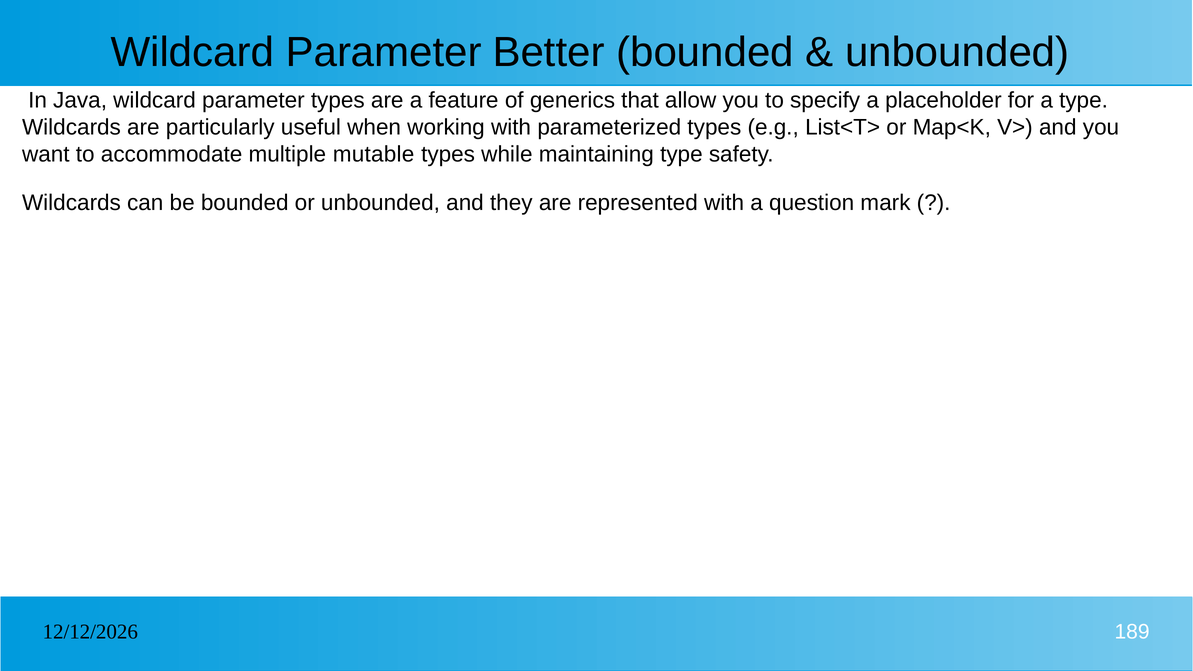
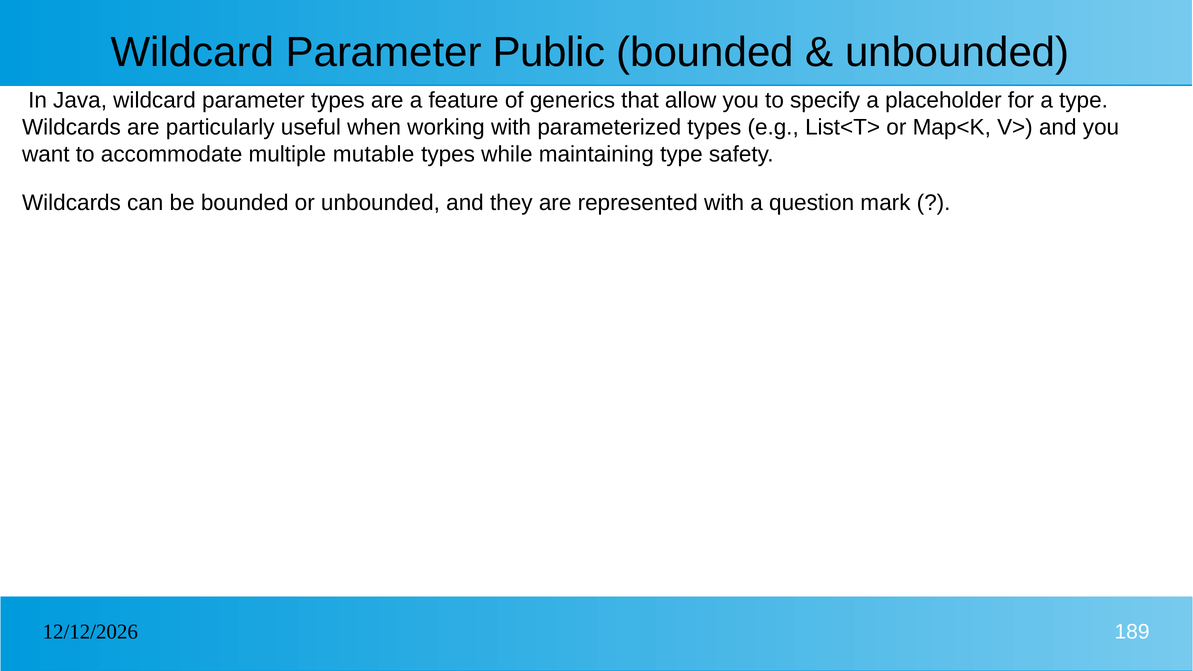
Better: Better -> Public (549, 52)
